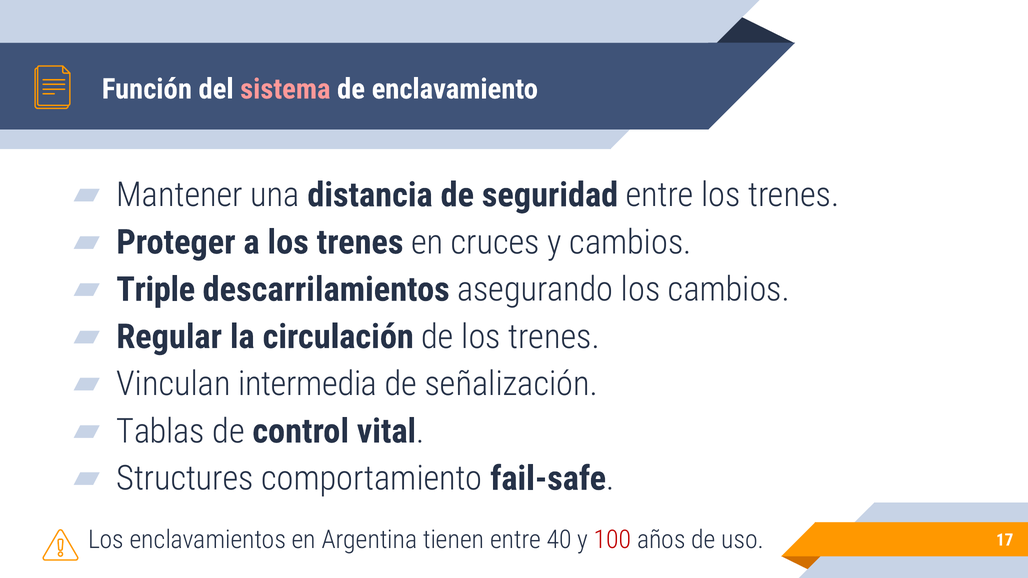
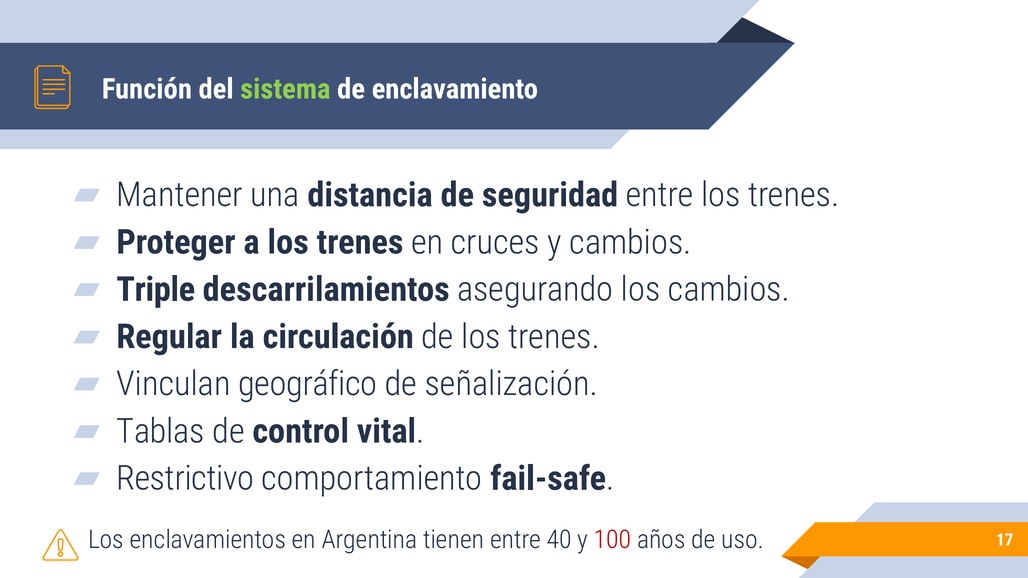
sistema colour: pink -> light green (285, 89)
intermedia: intermedia -> geográfico (308, 384)
Structures: Structures -> Restrictivo (185, 479)
